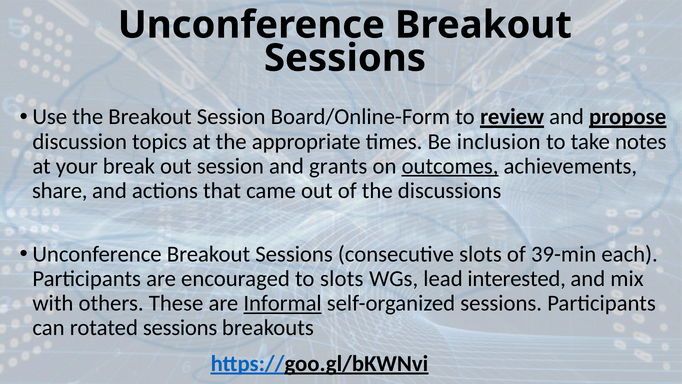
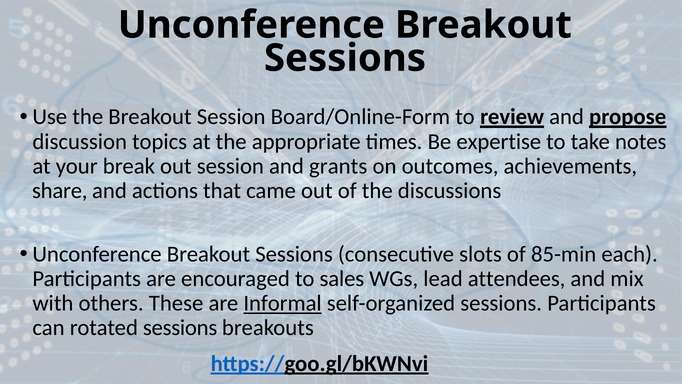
inclusion: inclusion -> expertise (499, 141)
outcomes underline: present -> none (450, 166)
39-min: 39-min -> 85-min (564, 254)
to slots: slots -> sales (342, 278)
interested: interested -> attendees (517, 278)
